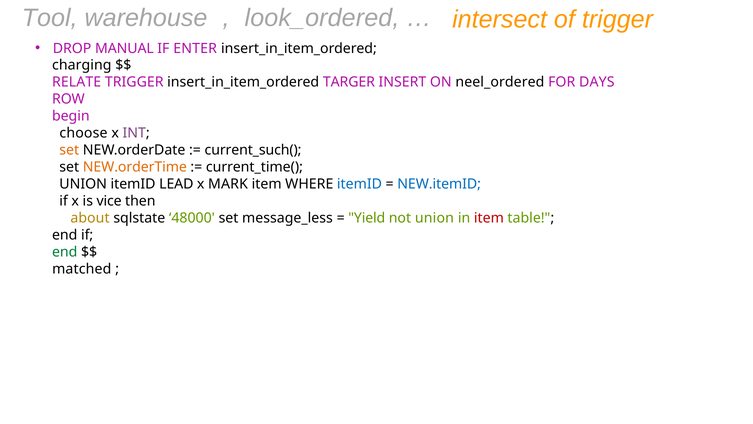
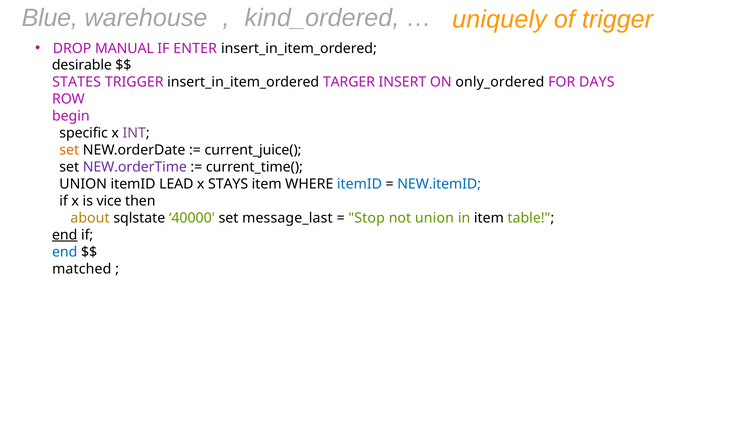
Tool: Tool -> Blue (50, 18)
look_ordered: look_ordered -> kind_ordered (322, 18)
intersect: intersect -> uniquely (499, 20)
charging: charging -> desirable (82, 65)
RELATE: RELATE -> STATES (77, 82)
neel_ordered: neel_ordered -> only_ordered (500, 82)
choose: choose -> specific (84, 133)
current_such(: current_such( -> current_juice( (253, 150)
NEW.orderTime colour: orange -> purple (135, 167)
MARK: MARK -> STAYS (228, 184)
48000: 48000 -> 40000 (192, 218)
message_less: message_less -> message_last (287, 218)
Yield: Yield -> Stop (367, 218)
item colour: red -> black (489, 218)
end underline: none -> present (65, 235)
end colour: green -> blue (65, 252)
